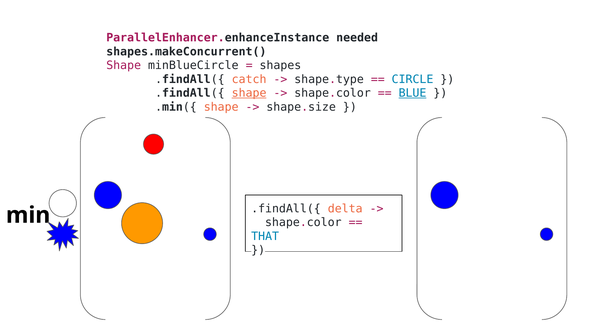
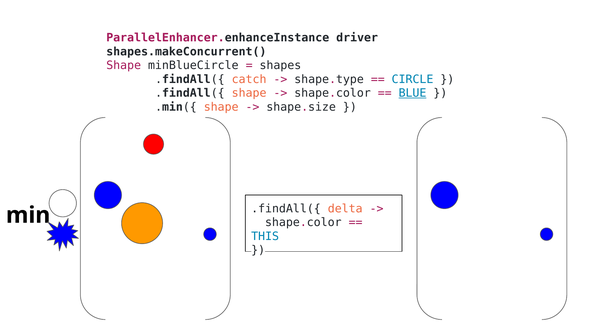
needed: needed -> driver (357, 38)
shape underline: present -> none (249, 93)
THAT: THAT -> THIS (265, 236)
